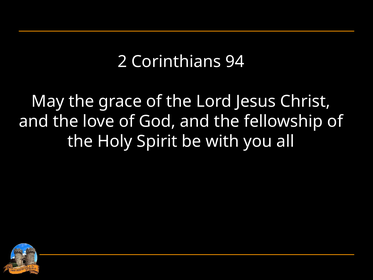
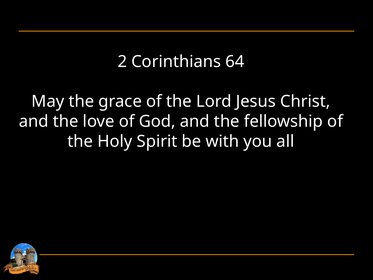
94: 94 -> 64 (235, 62)
